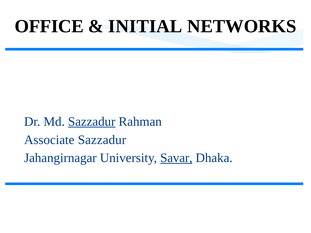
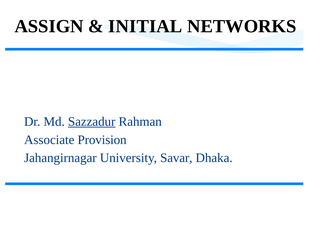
OFFICE: OFFICE -> ASSIGN (49, 26)
Associate Sazzadur: Sazzadur -> Provision (102, 140)
Savar underline: present -> none (176, 158)
